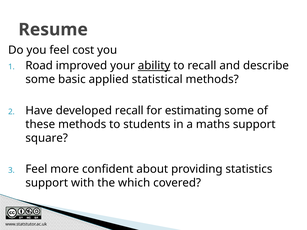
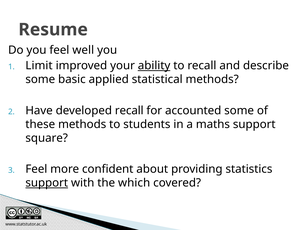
cost: cost -> well (83, 50)
Road: Road -> Limit (39, 66)
estimating: estimating -> accounted (193, 111)
support underline: none -> present (47, 183)
